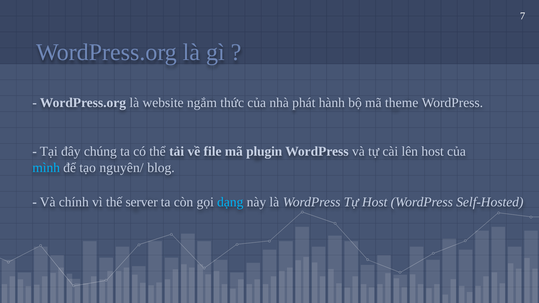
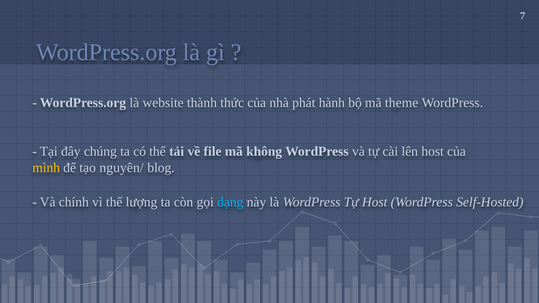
ngắm: ngắm -> thành (202, 103)
plugin: plugin -> không (264, 152)
mình colour: light blue -> yellow (46, 168)
server: server -> lượng (142, 202)
